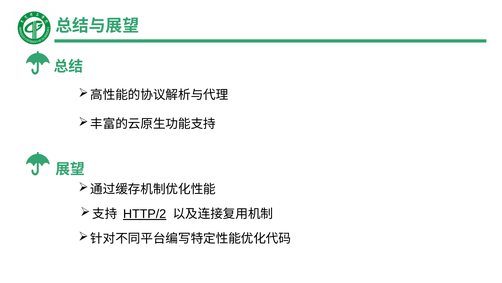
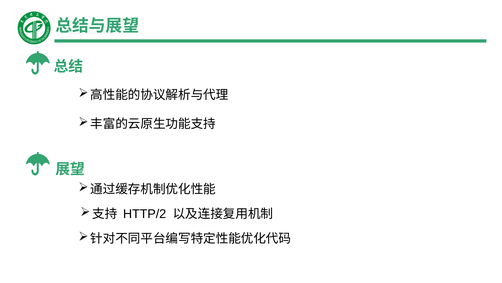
HTTP/2 underline: present -> none (145, 214)
